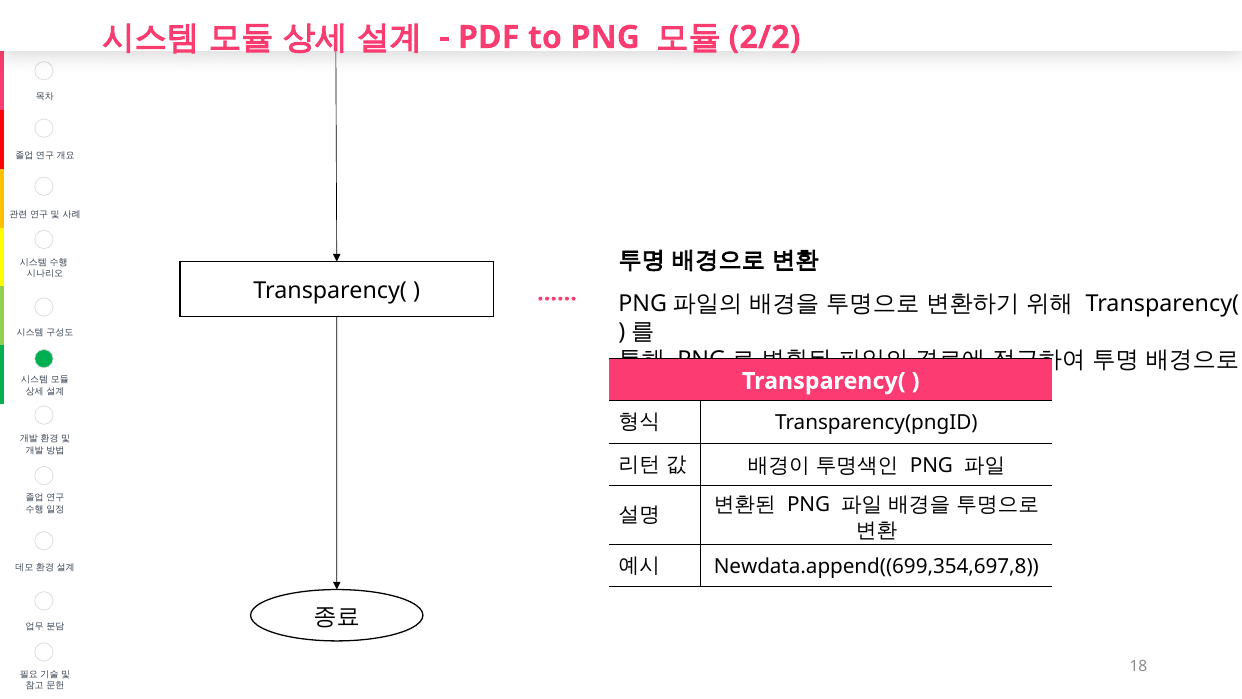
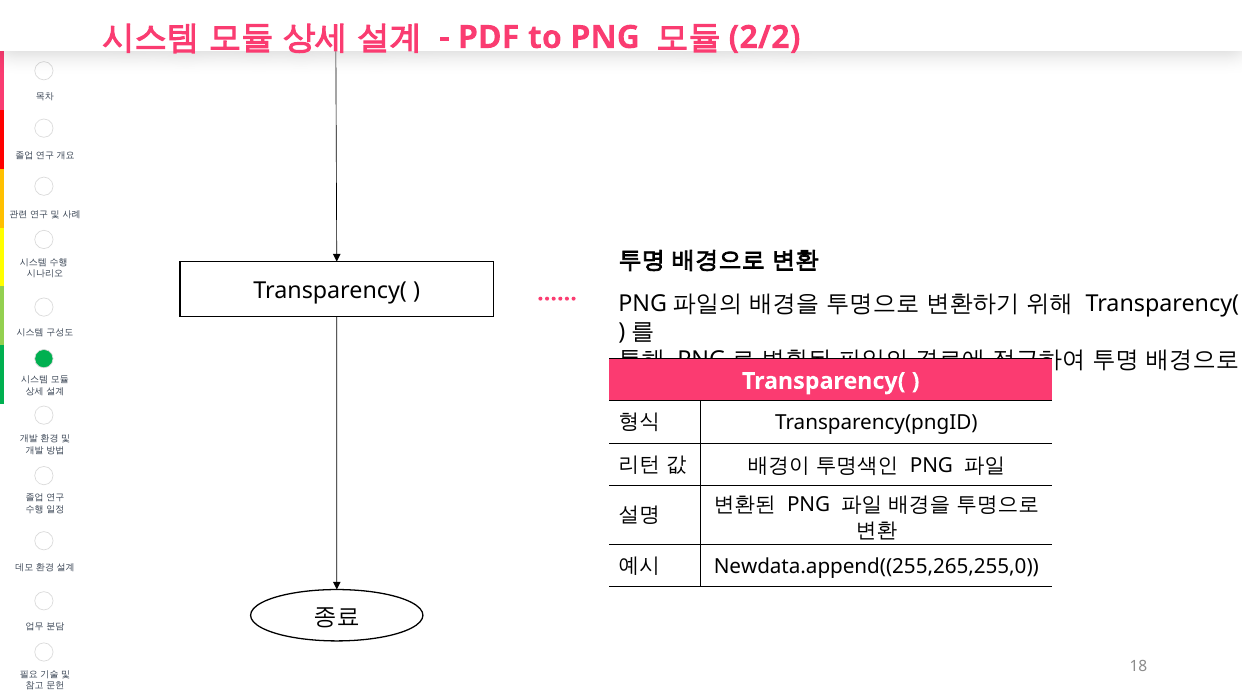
Newdata.append((699,354,697,8: Newdata.append((699,354,697,8 -> Newdata.append((255,265,255,0 (876, 566)
